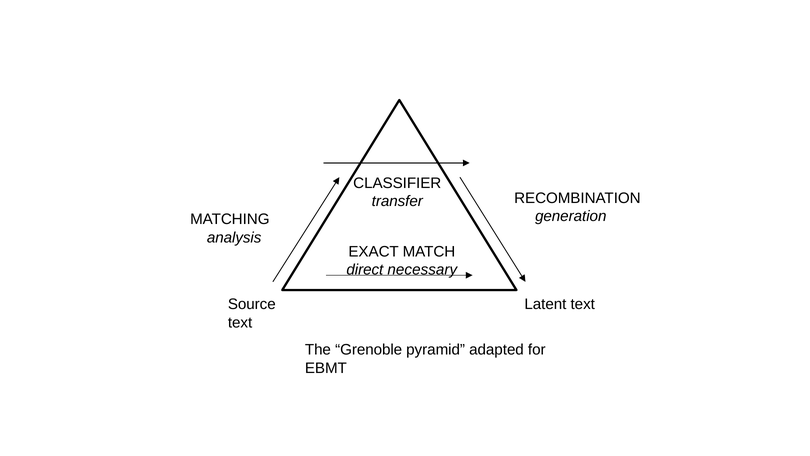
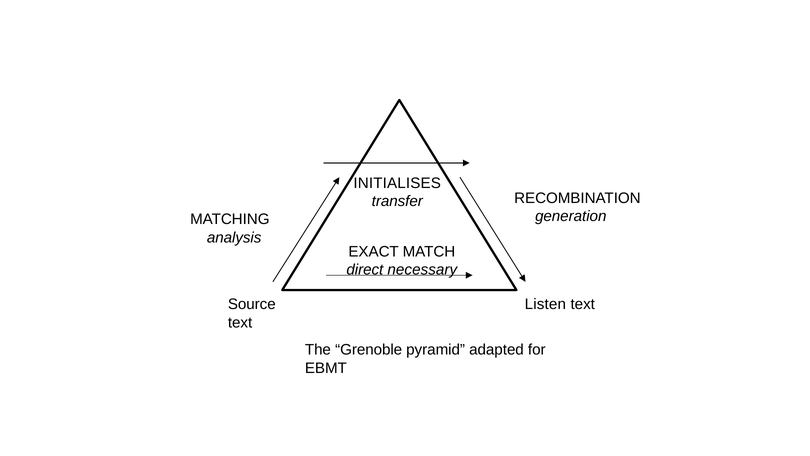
CLASSIFIER: CLASSIFIER -> INITIALISES (397, 183)
Latent: Latent -> Listen (545, 304)
